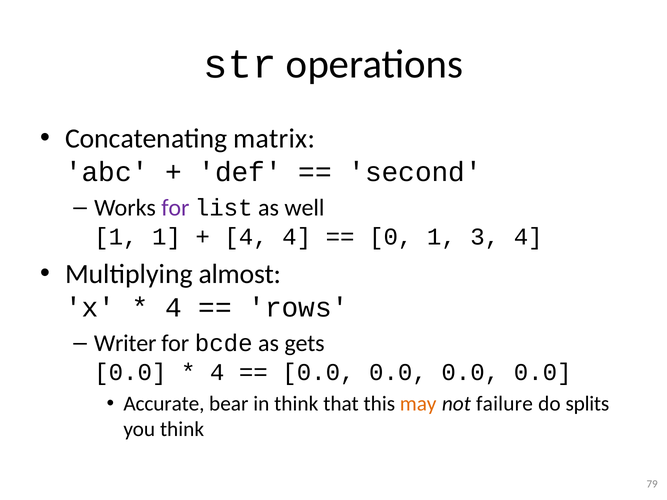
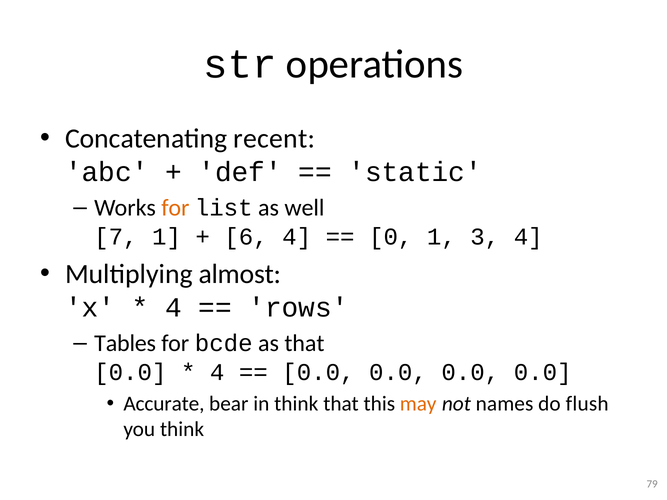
matrix: matrix -> recent (274, 139)
second: second -> static (415, 172)
for colour: purple -> orange (175, 208)
1: 1 -> 7 (116, 237)
4: 4 -> 6 (246, 237)
Writer: Writer -> Tables (125, 344)
as gets: gets -> that (304, 344)
failure: failure -> names (505, 404)
splits: splits -> flush (587, 404)
